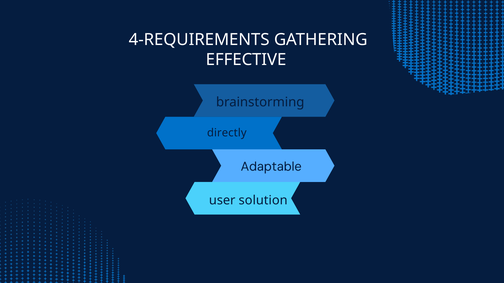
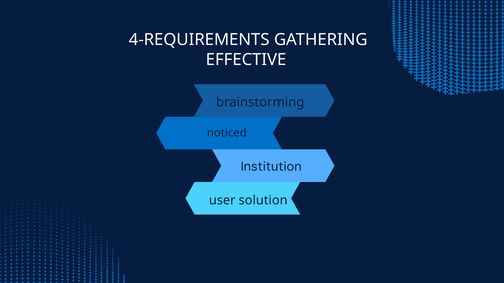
directly: directly -> noticed (227, 133)
Adaptable: Adaptable -> Institution (271, 167)
